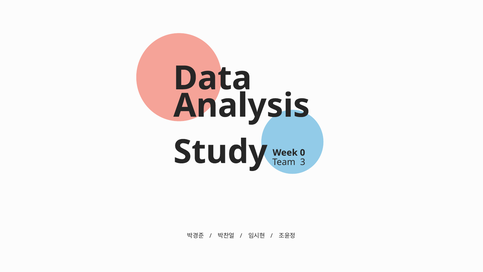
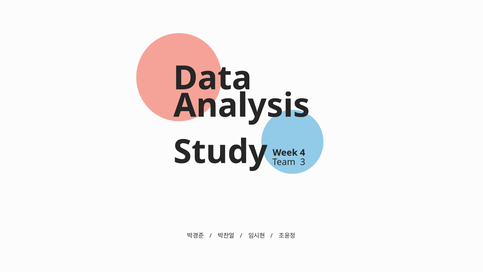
0: 0 -> 4 (303, 152)
